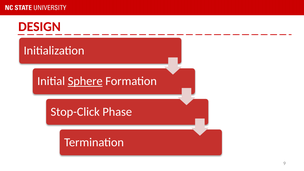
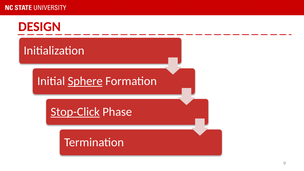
Stop-Click underline: none -> present (75, 112)
